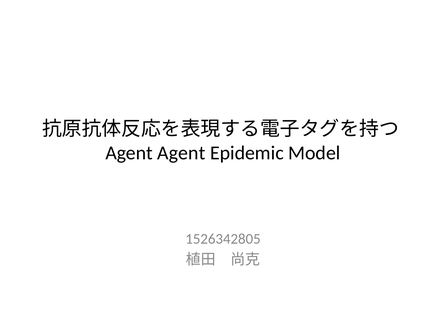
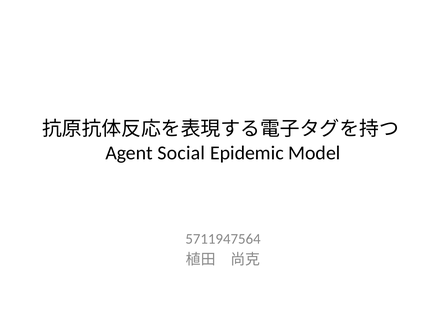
Agent: Agent -> Social (181, 153)
1526342805: 1526342805 -> 5711947564 (223, 239)
